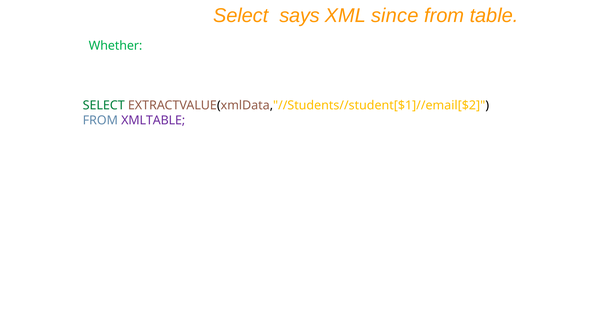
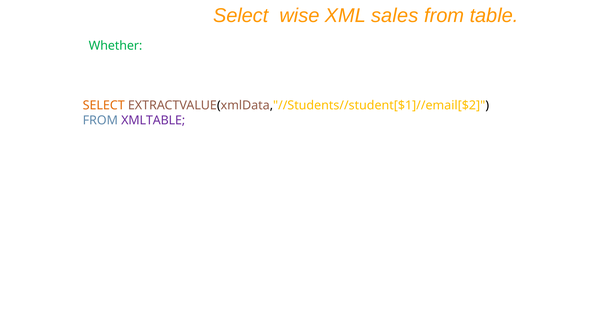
says: says -> wise (300, 16)
since: since -> sales (395, 16)
SELECT colour: green -> orange (104, 105)
